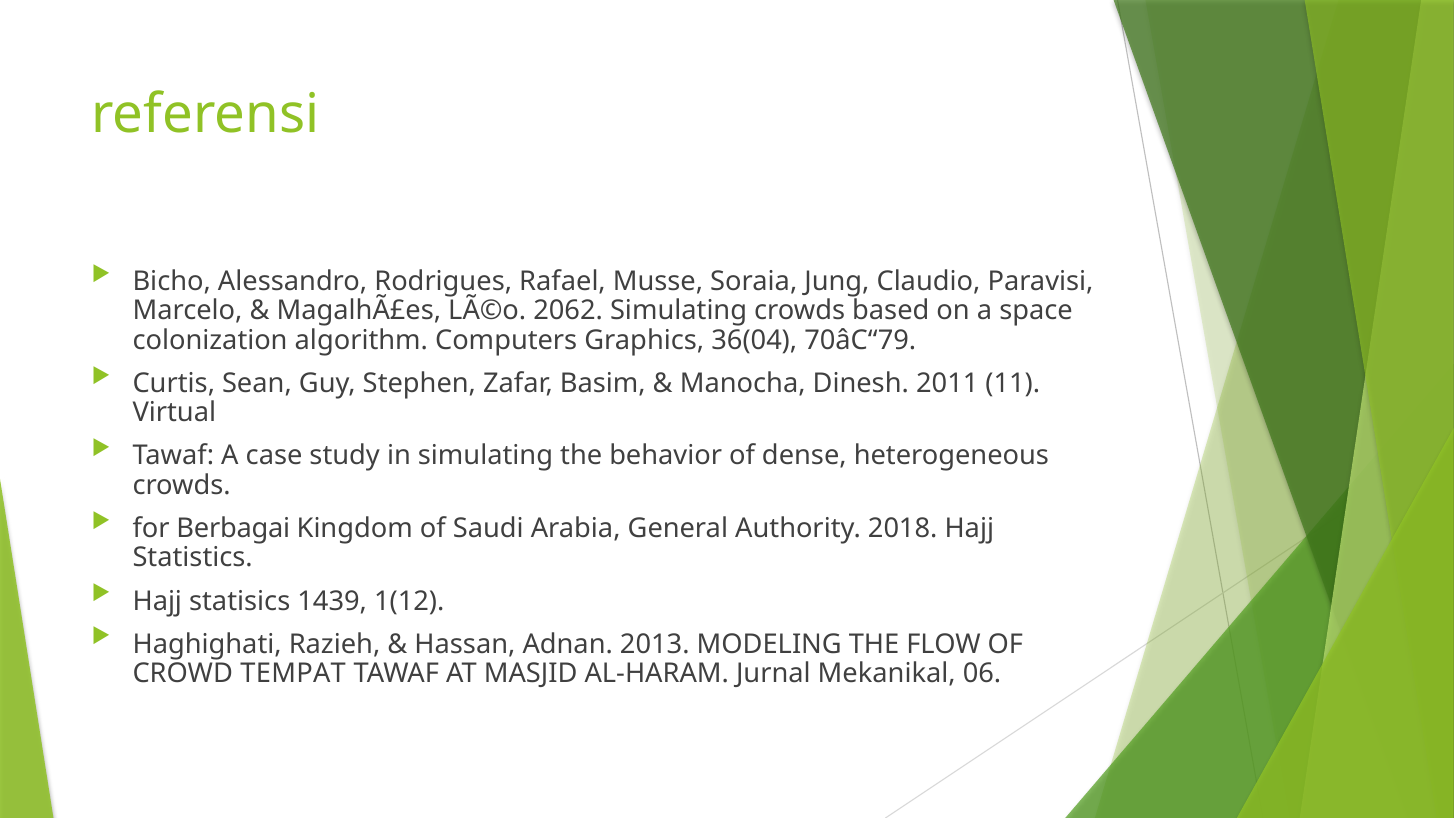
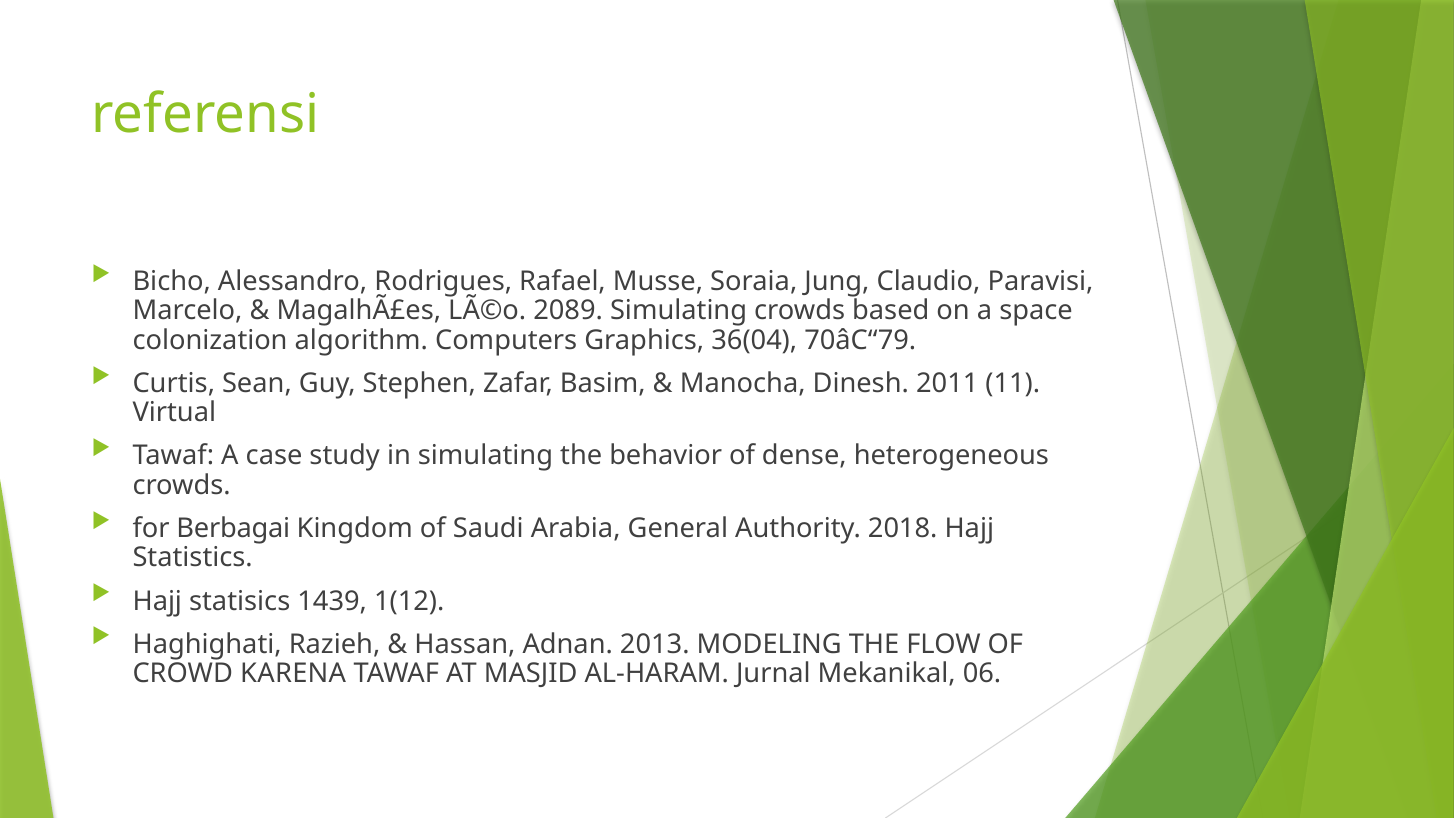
2062: 2062 -> 2089 (568, 311)
TEMPAT: TEMPAT -> KARENA (293, 673)
